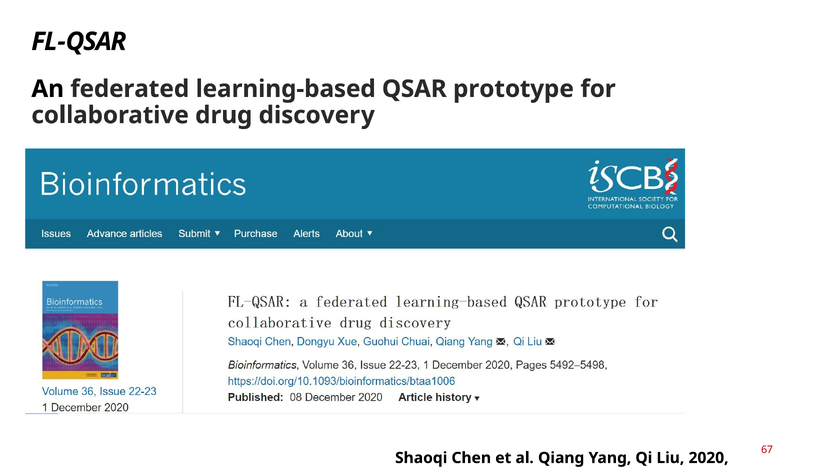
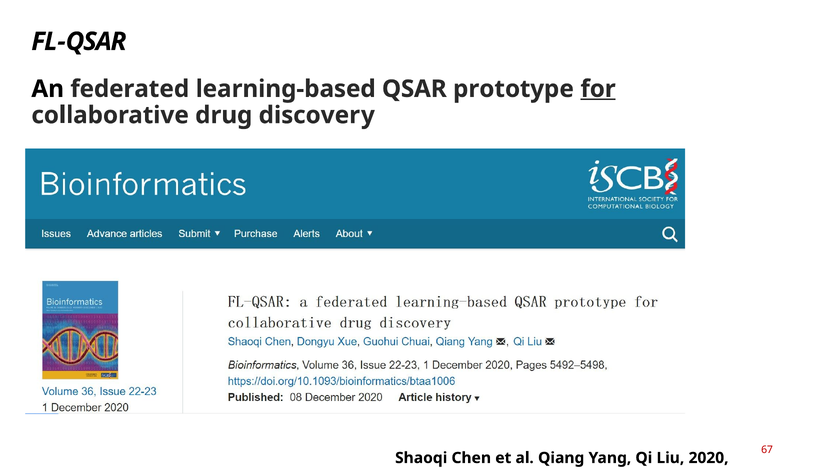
for underline: none -> present (598, 89)
